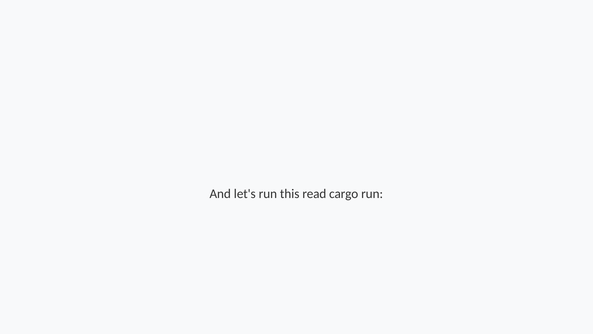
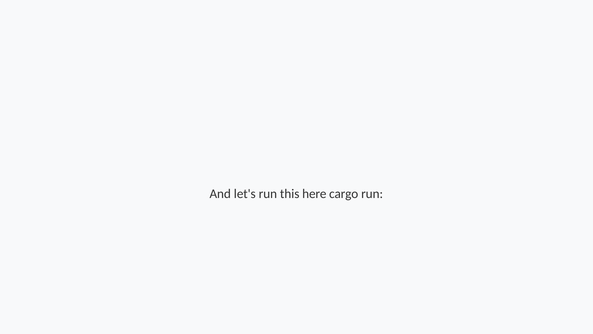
read: read -> here (314, 194)
